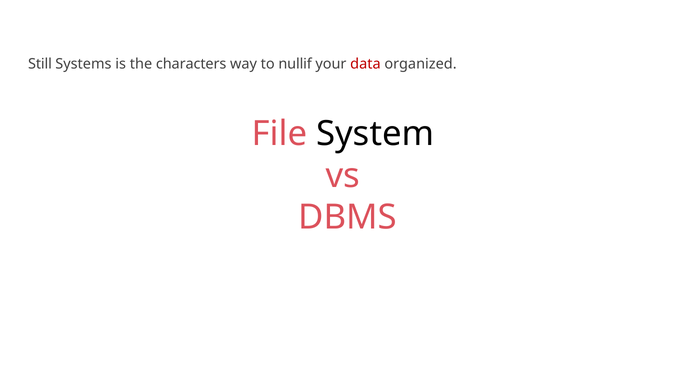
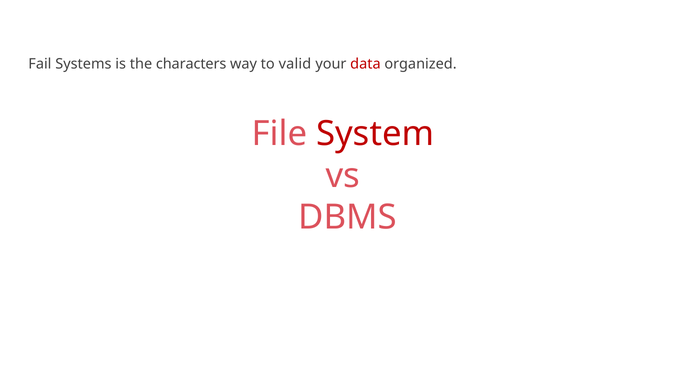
Still: Still -> Fail (40, 64)
nullif: nullif -> valid (295, 64)
System colour: black -> red (375, 134)
